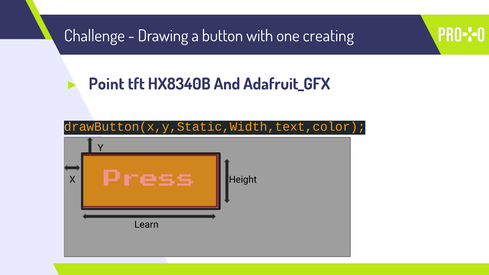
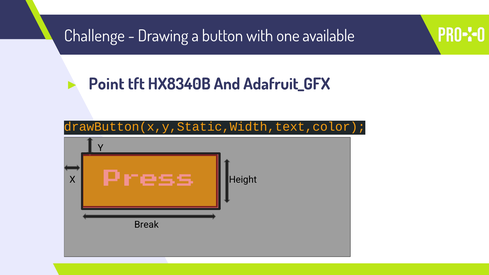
creating: creating -> available (329, 36)
Learn: Learn -> Break (146, 225)
